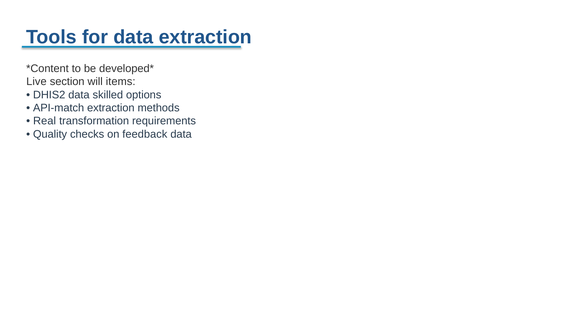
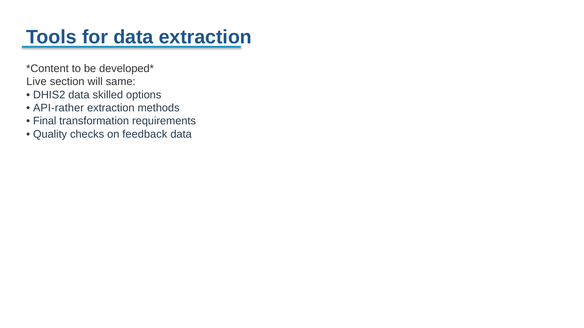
items: items -> same (121, 82)
API-match: API-match -> API-rather (59, 108)
Real: Real -> Final (45, 121)
